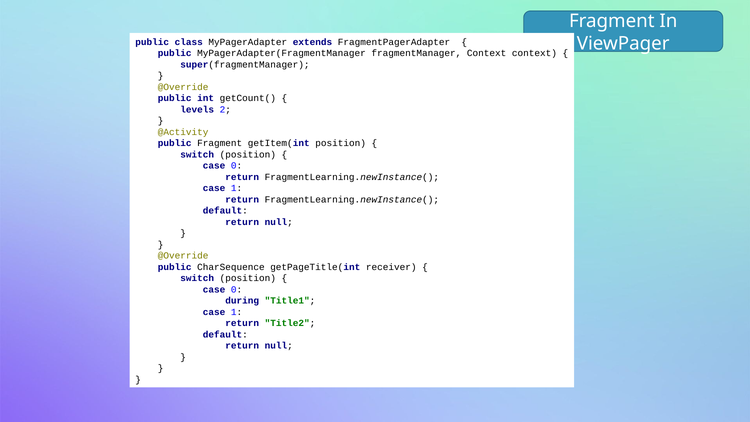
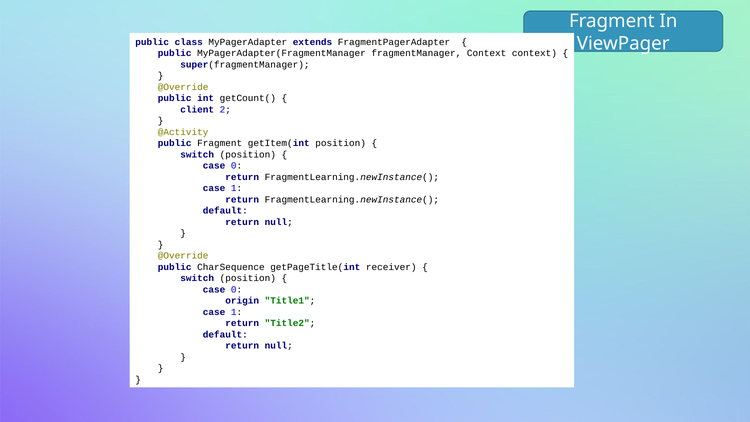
levels: levels -> client (197, 109)
during: during -> origin (242, 301)
